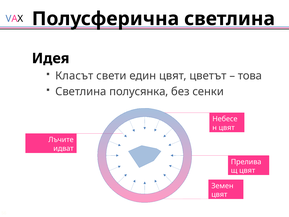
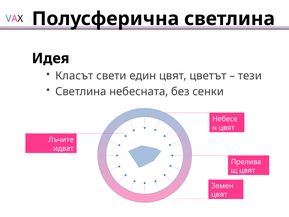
това: това -> тези (250, 76)
полусянка: полусянка -> небесната (139, 92)
